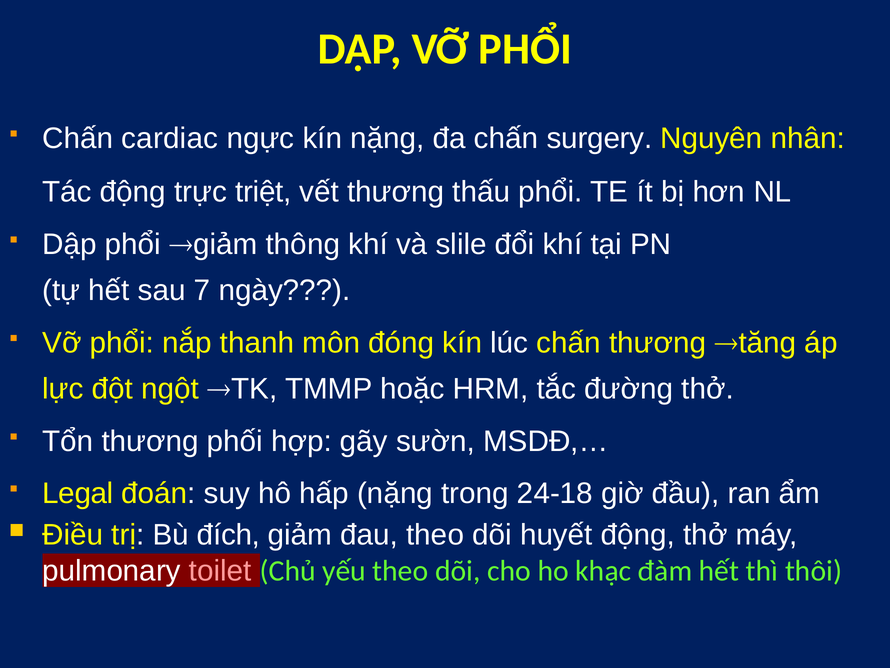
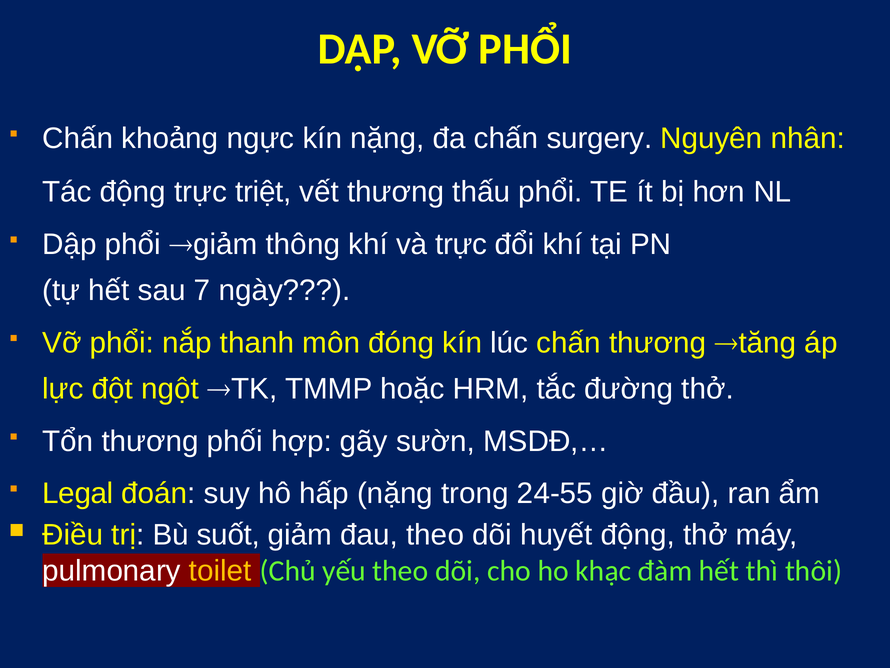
cardiac: cardiac -> khoảng (170, 139)
và slile: slile -> trực (461, 244)
24-18: 24-18 -> 24-55 (555, 493)
đích: đích -> suốt (228, 535)
toilet colour: pink -> yellow (220, 570)
